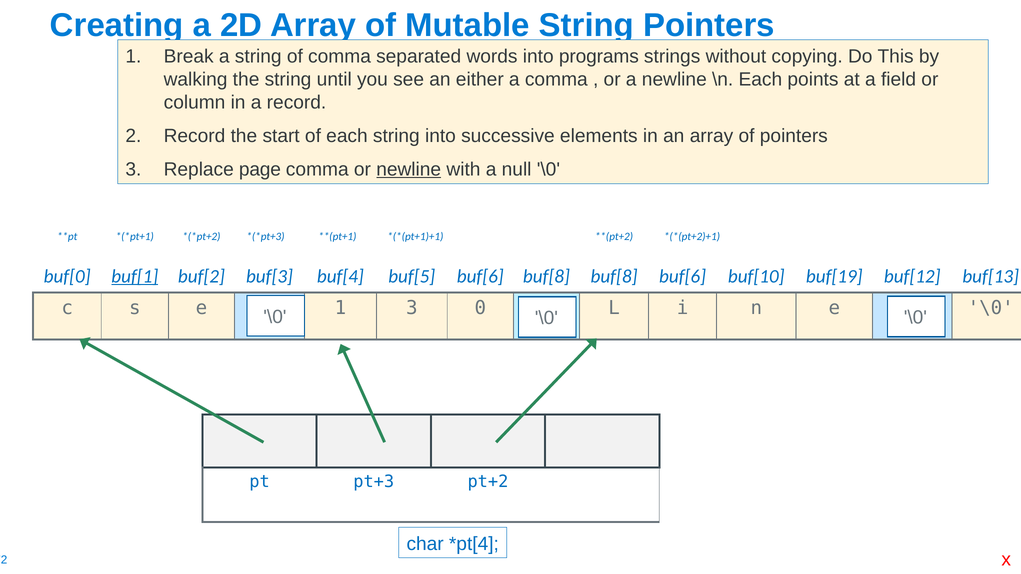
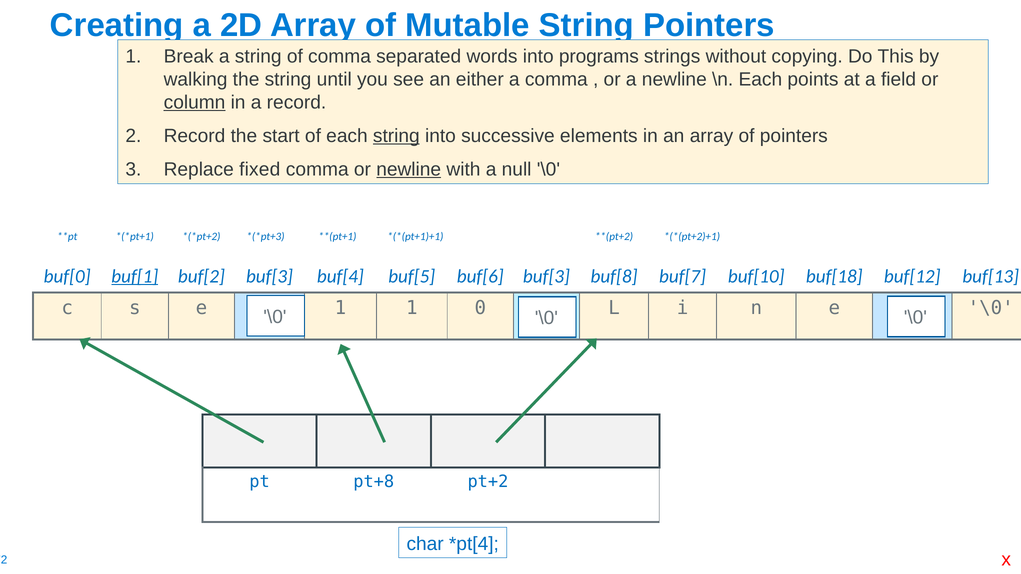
column underline: none -> present (195, 102)
string underline: none -> present (396, 136)
page: page -> fixed (260, 170)
buf[6 buf[8: buf[8 -> buf[3 (546, 276)
buf[8 buf[6: buf[6 -> buf[7 (683, 276)
buf[19: buf[19 -> buf[18 (834, 276)
1 3: 3 -> 1 (412, 308)
pt+3: pt+3 -> pt+8 (374, 482)
